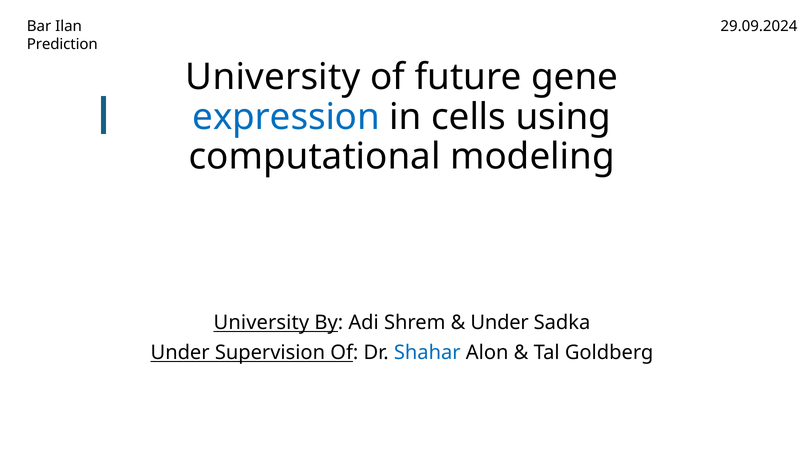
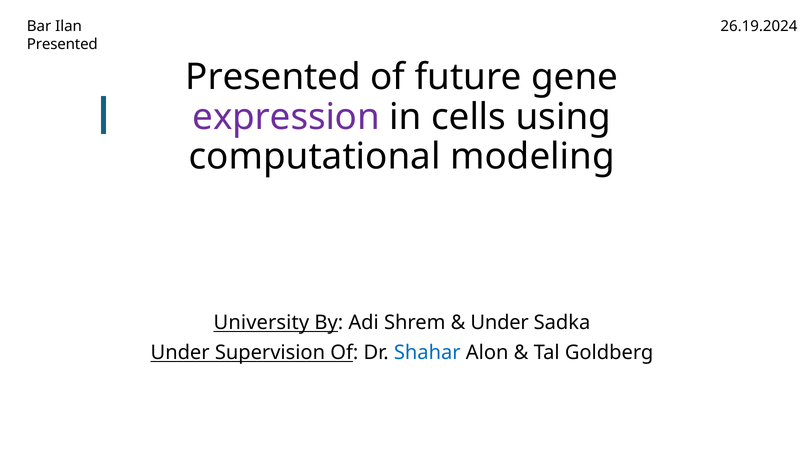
29.09.2024: 29.09.2024 -> 26.19.2024 (759, 26)
Prediction: Prediction -> Presented (62, 44)
University: University -> Presented (273, 77)
expression colour: blue -> purple (286, 117)
